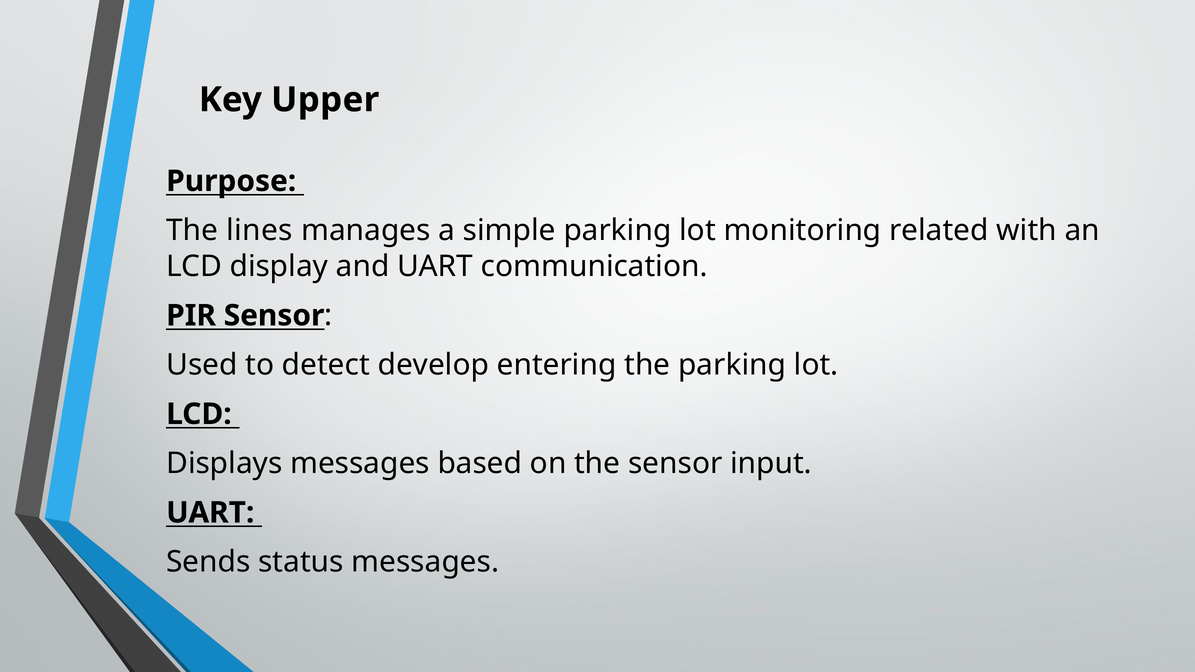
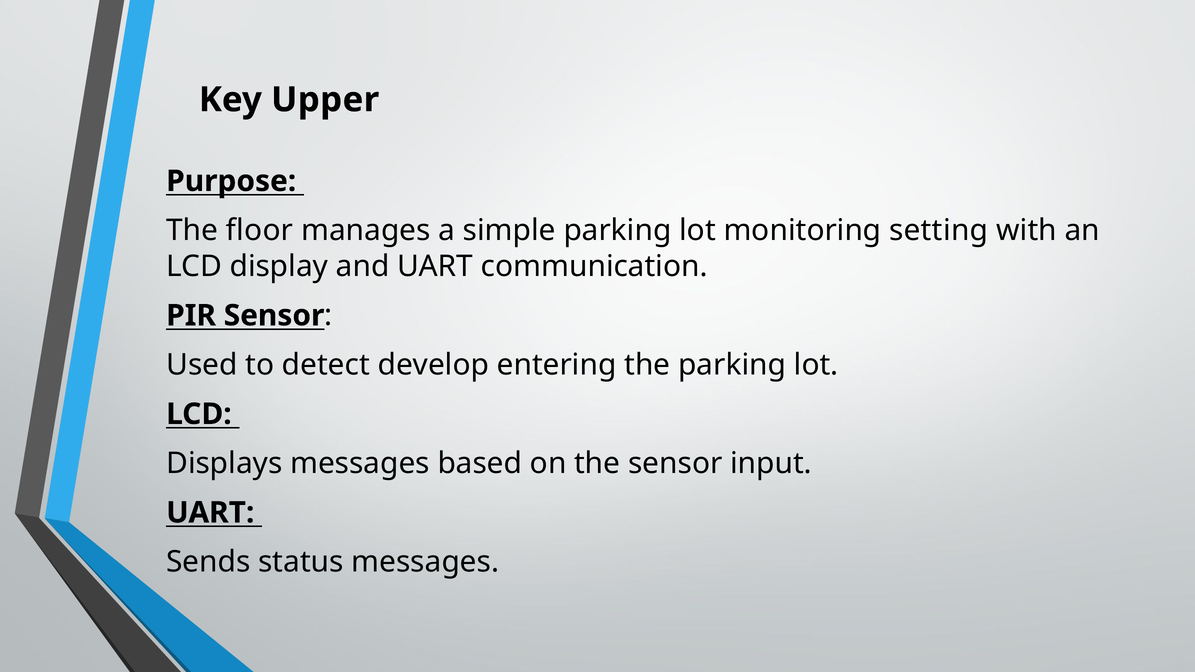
lines: lines -> floor (259, 230)
related: related -> setting (939, 230)
